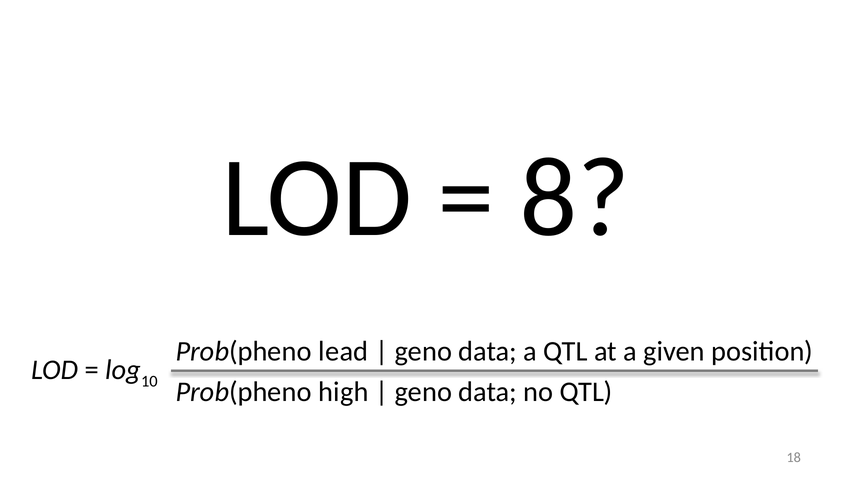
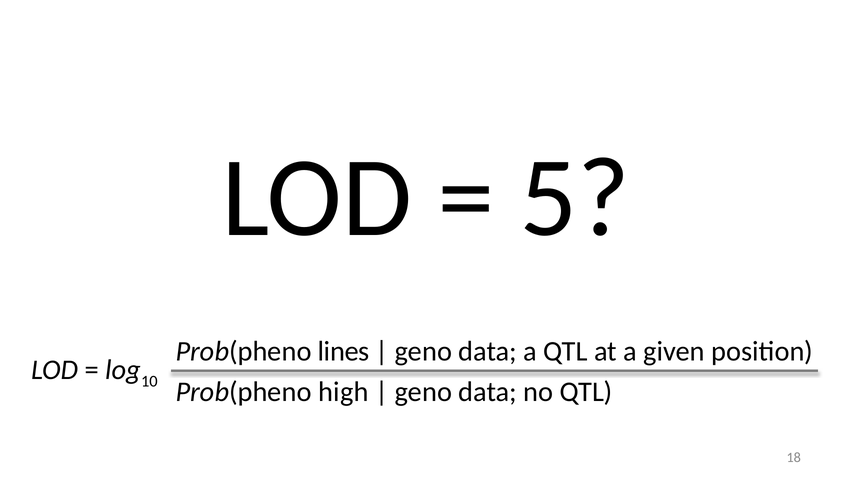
8: 8 -> 5 (575, 198)
lead: lead -> lines (344, 351)
